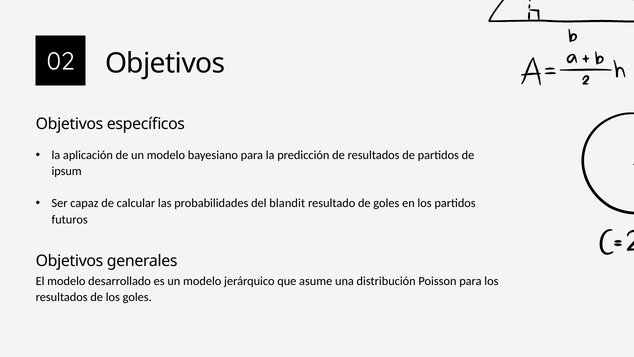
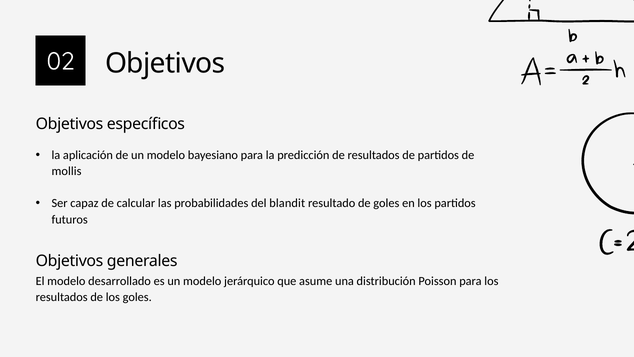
ipsum: ipsum -> mollis (67, 171)
